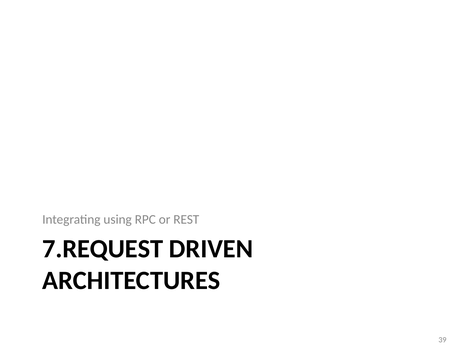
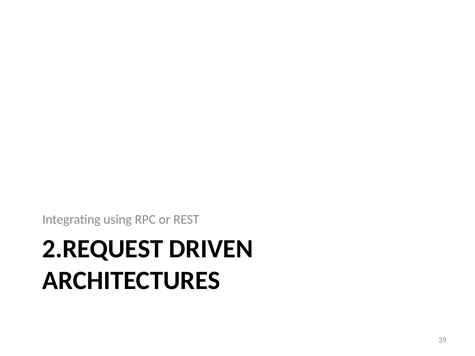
7.REQUEST: 7.REQUEST -> 2.REQUEST (103, 249)
